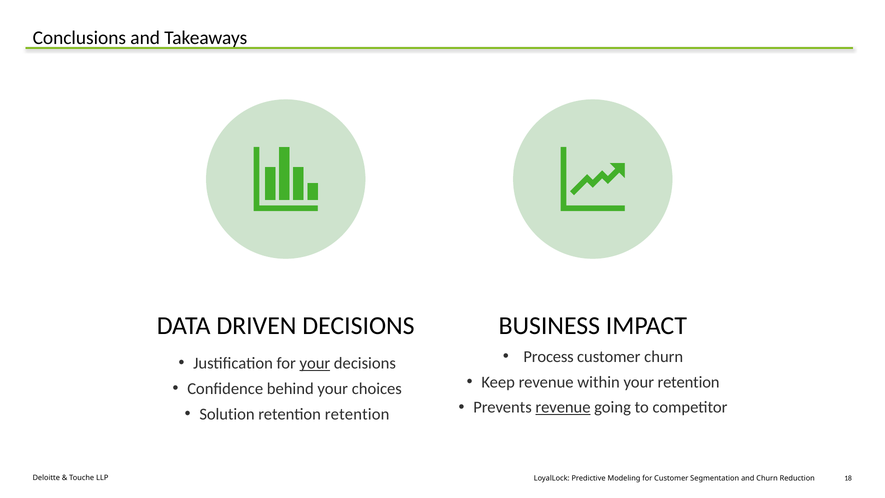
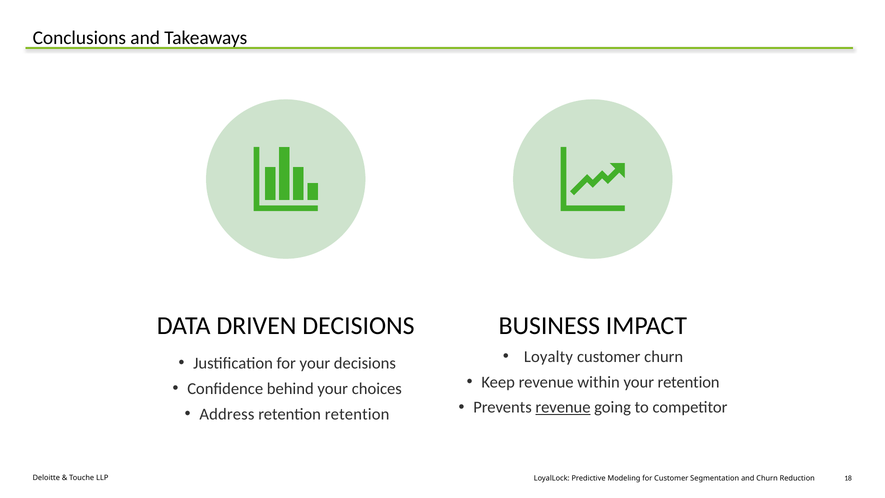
Process: Process -> Loyalty (548, 356)
your underline: present -> none (315, 363)
Solution: Solution -> Address (227, 414)
